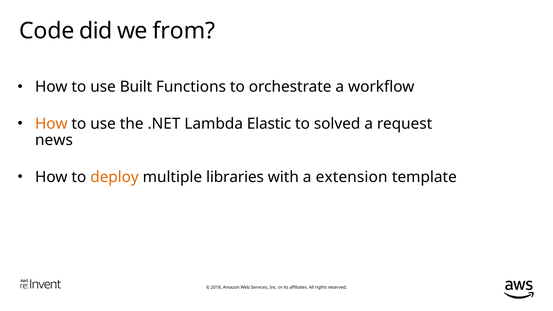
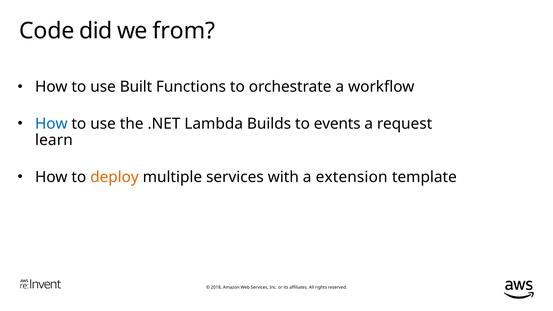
How colour: orange -> blue (51, 124)
Elastic: Elastic -> Builds (269, 124)
solved: solved -> events (337, 124)
news: news -> learn (54, 140)
multiple libraries: libraries -> services (235, 177)
